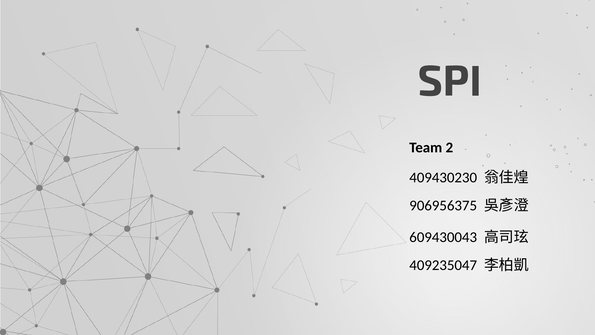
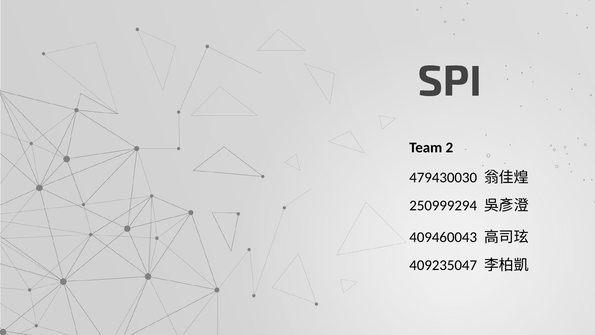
409430230: 409430230 -> 479430030 (443, 177)
906956375: 906956375 -> 250999294 (443, 205)
609430043: 609430043 -> 409460043 (443, 237)
